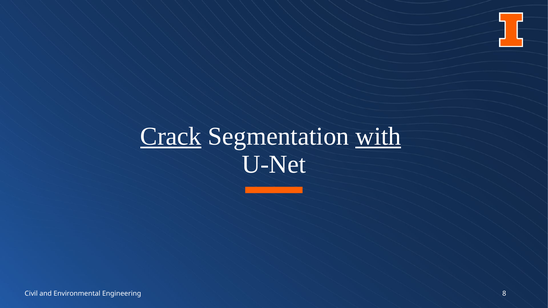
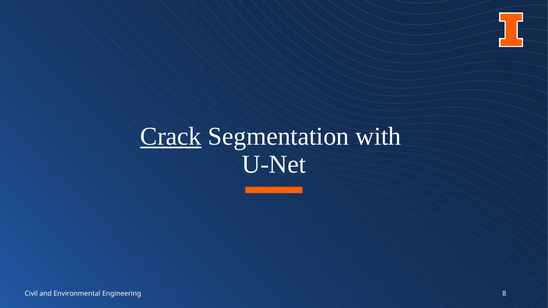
with underline: present -> none (378, 137)
